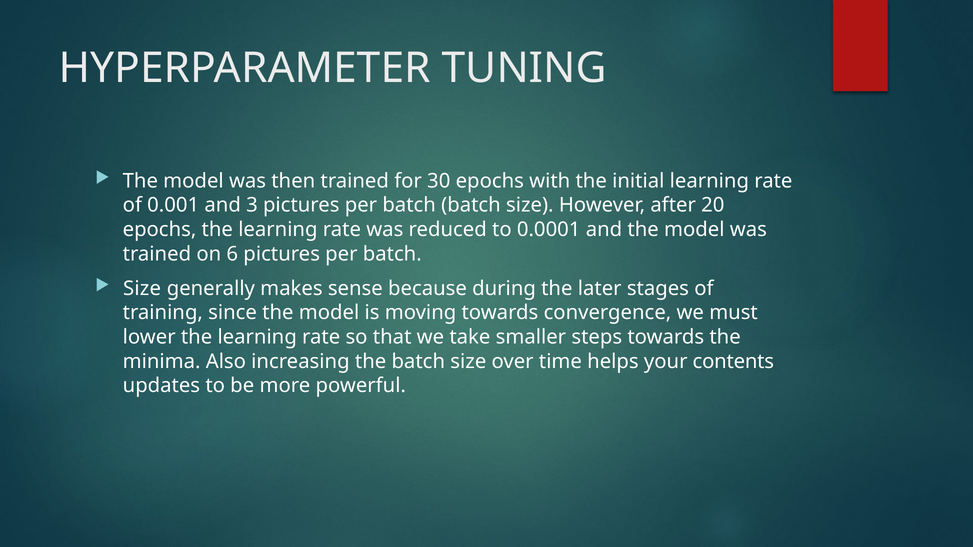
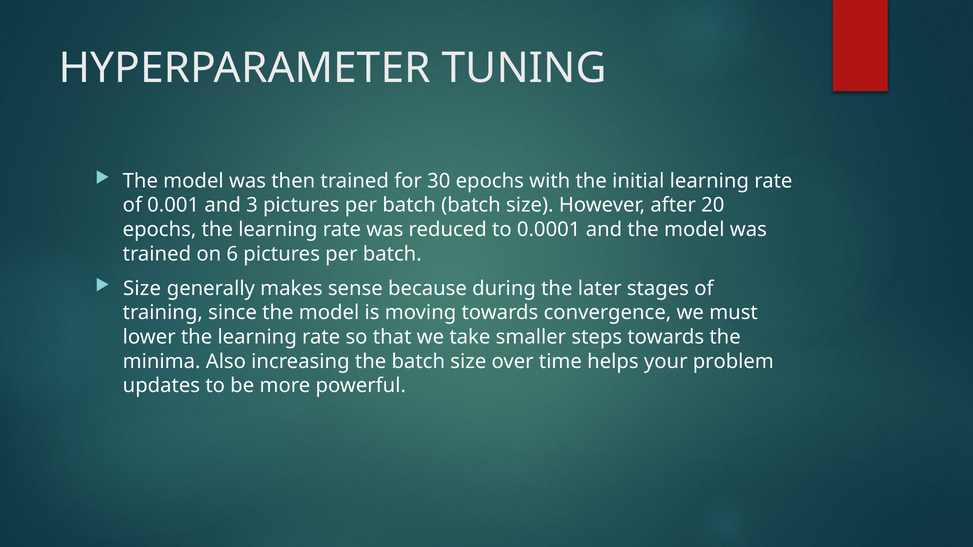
contents: contents -> problem (733, 362)
